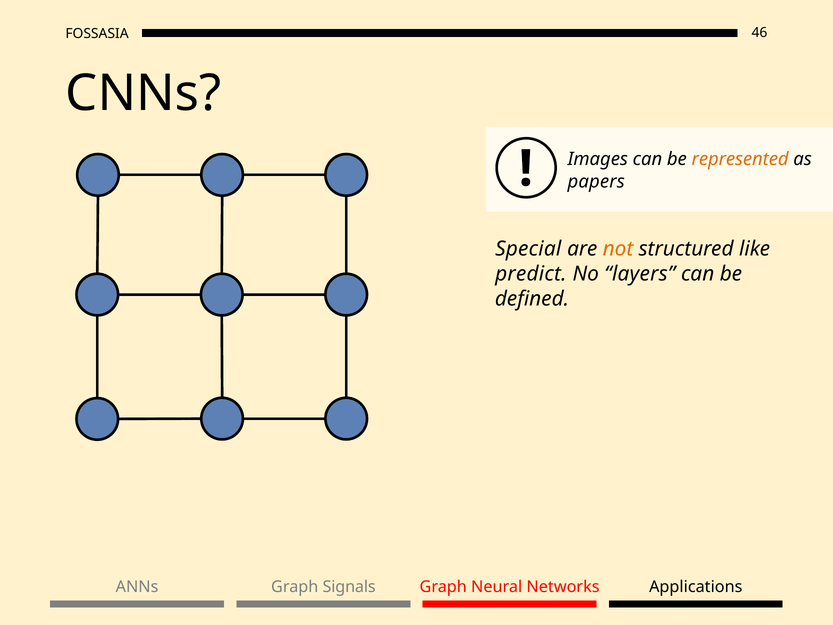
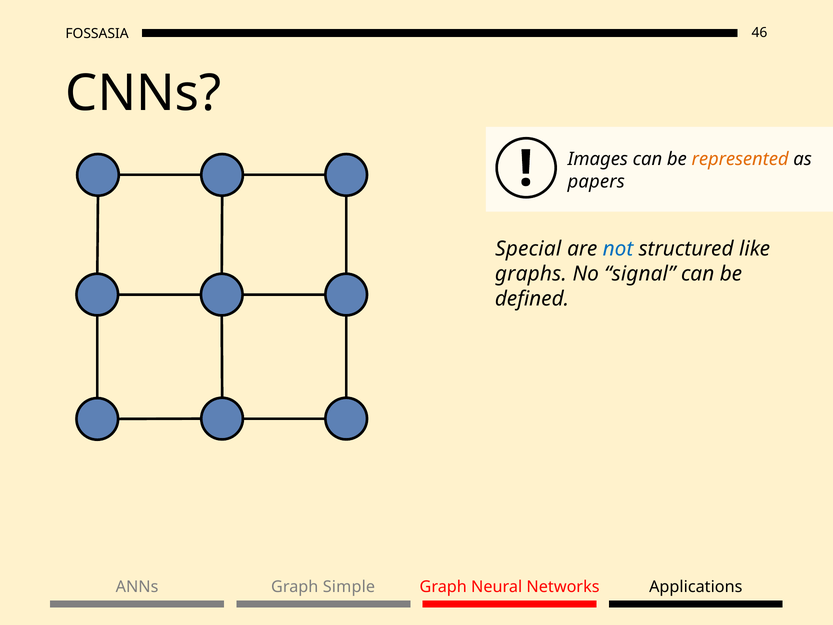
not colour: orange -> blue (618, 249)
predict: predict -> graphs (531, 274)
layers: layers -> signal (640, 274)
Signals: Signals -> Simple (349, 587)
